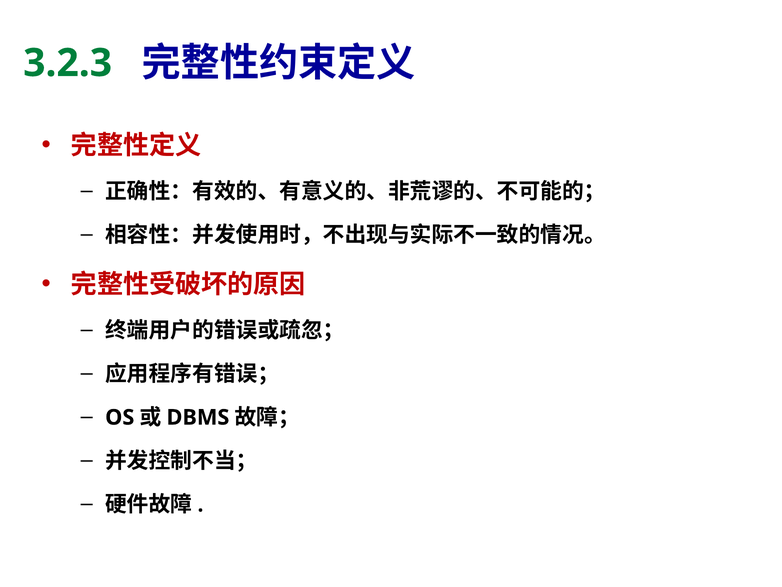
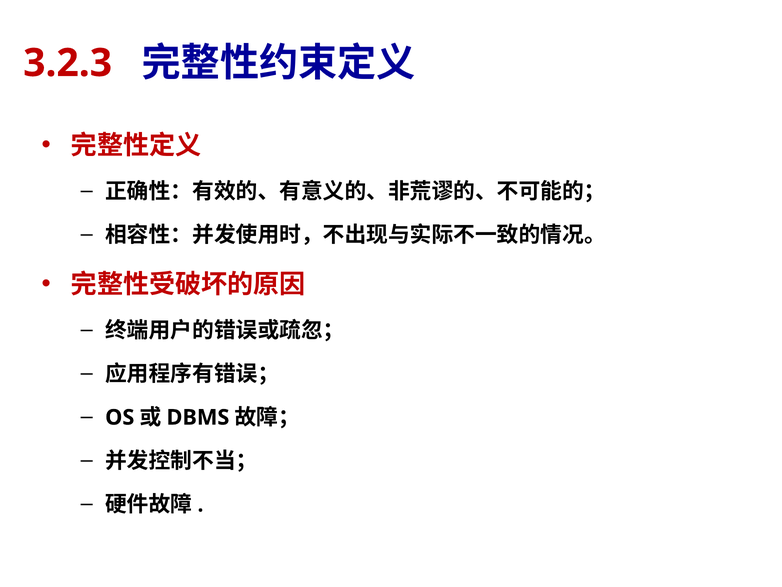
3.2.3 colour: green -> red (68, 63)
